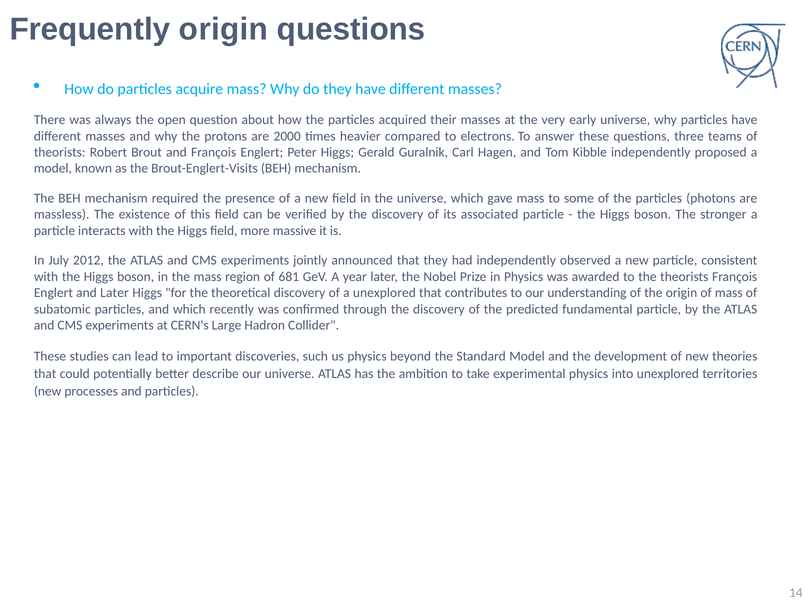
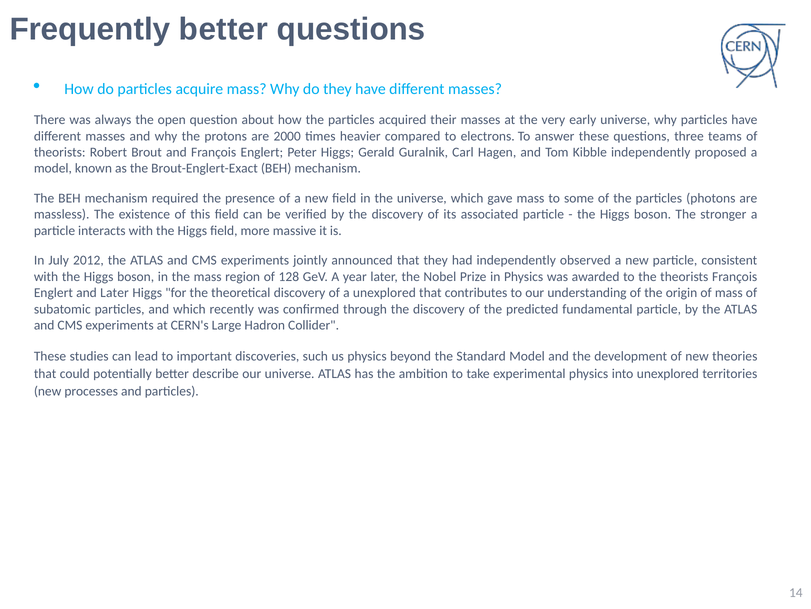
Frequently origin: origin -> better (224, 29)
Brout-Englert-Visits: Brout-Englert-Visits -> Brout-Englert-Exact (205, 168)
681: 681 -> 128 (289, 276)
